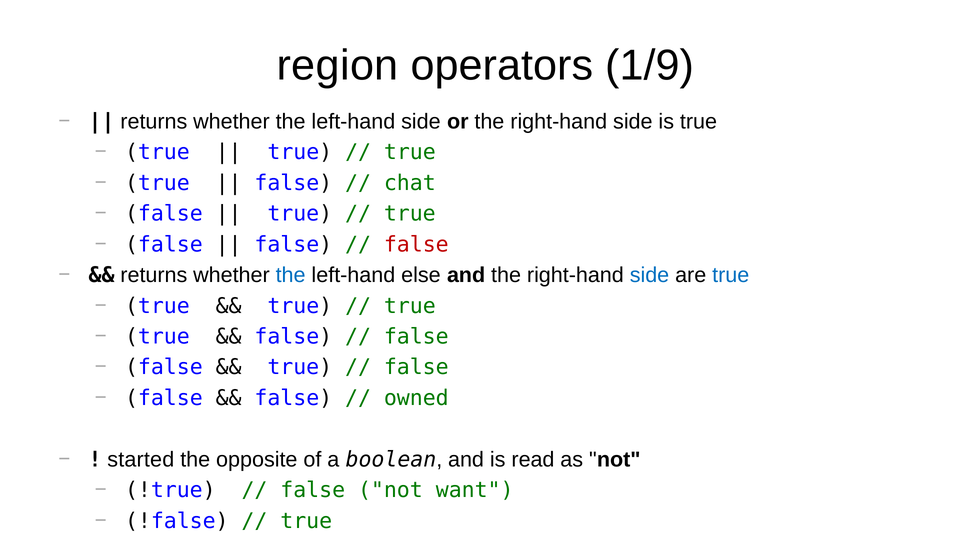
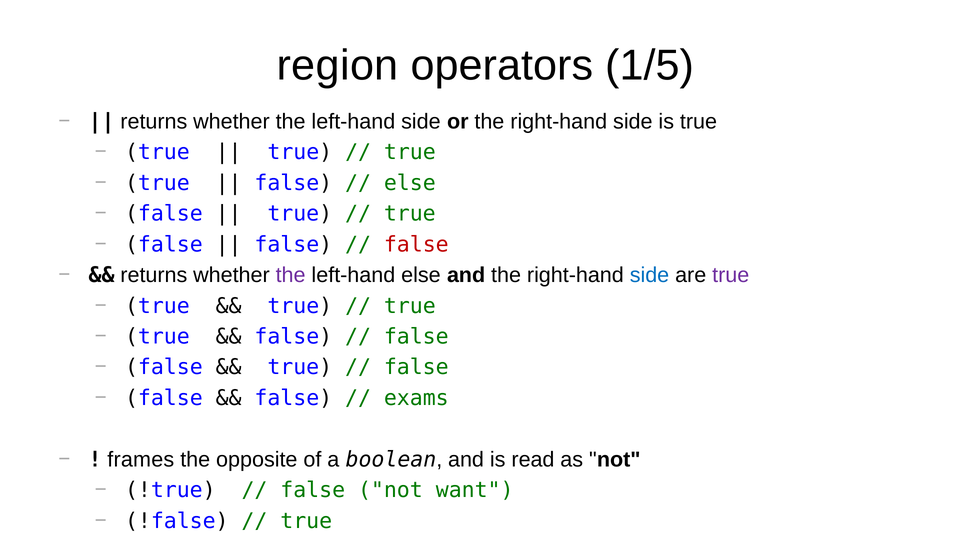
1/9: 1/9 -> 1/5 (650, 65)
chat: chat -> else (410, 183)
the colour: blue -> purple (291, 275)
true colour: blue -> purple (731, 275)
owned: owned -> exams (416, 398)
started: started -> frames (141, 460)
